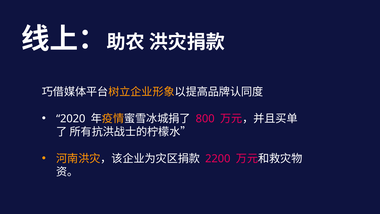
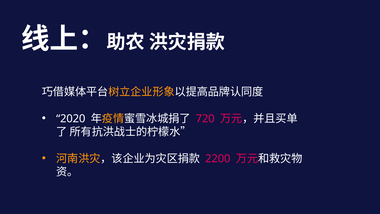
800: 800 -> 720 (205, 119)
